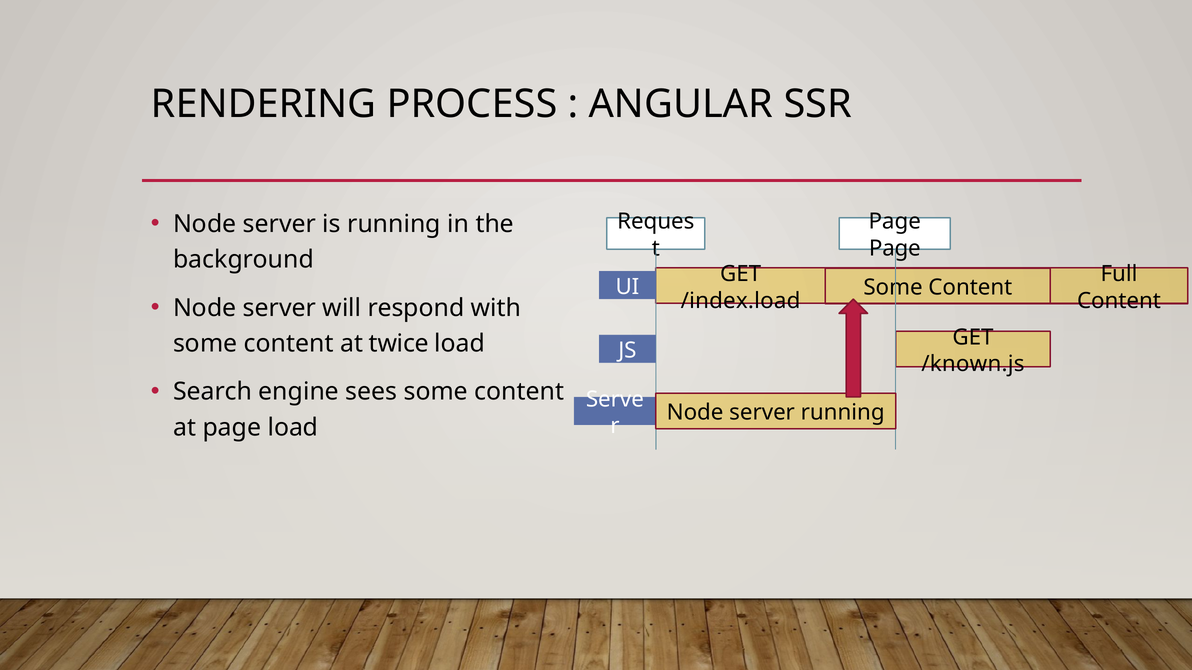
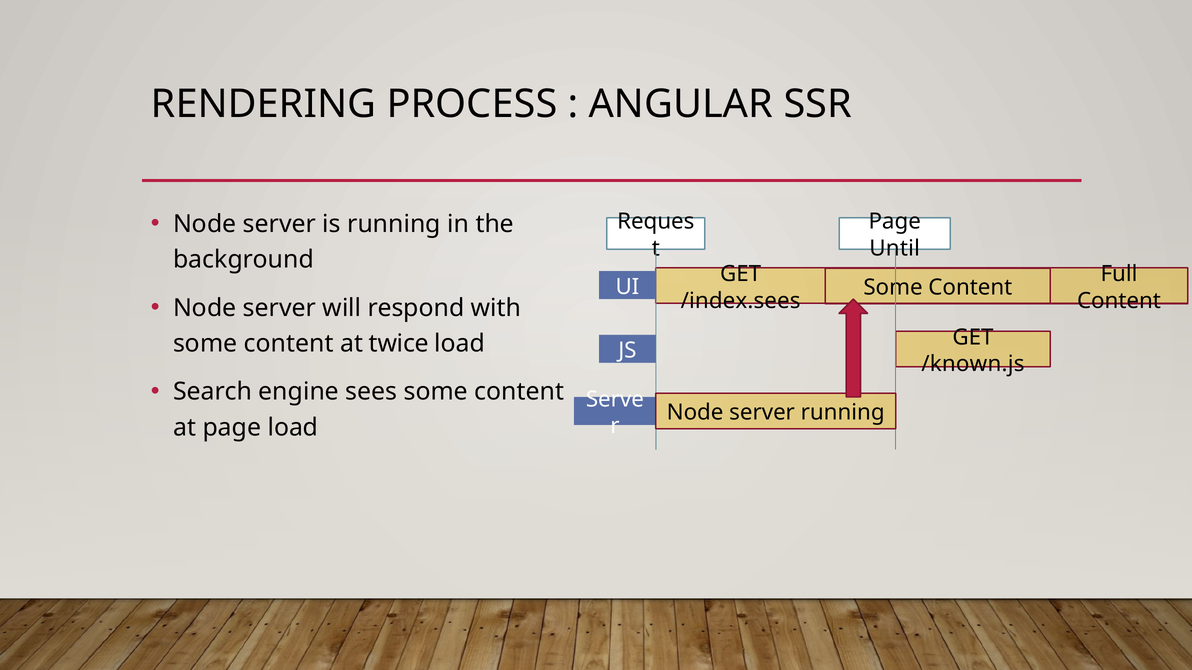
Page: Page -> Until (895, 249)
/index.load: /index.load -> /index.sees (741, 301)
